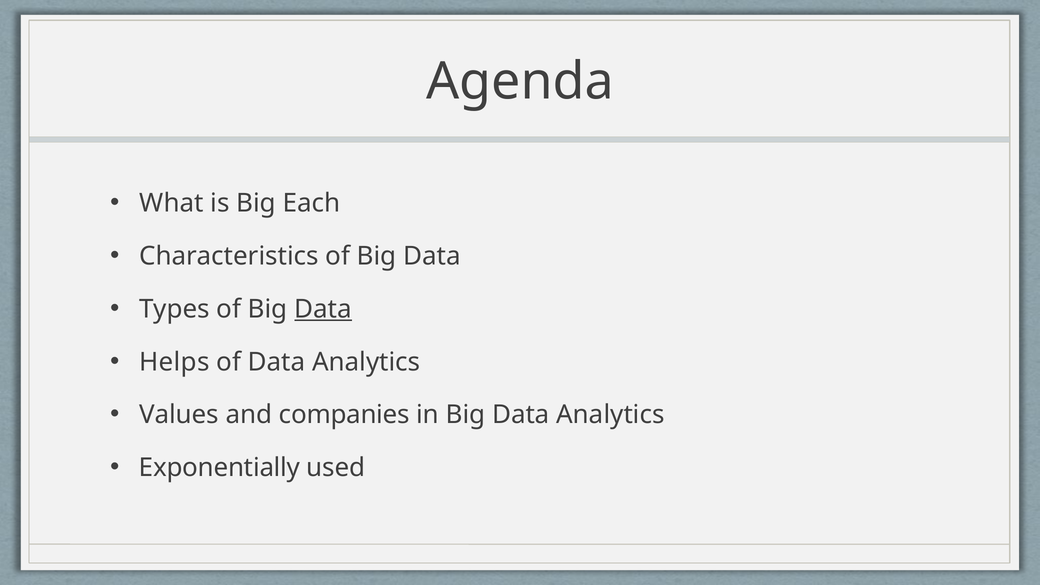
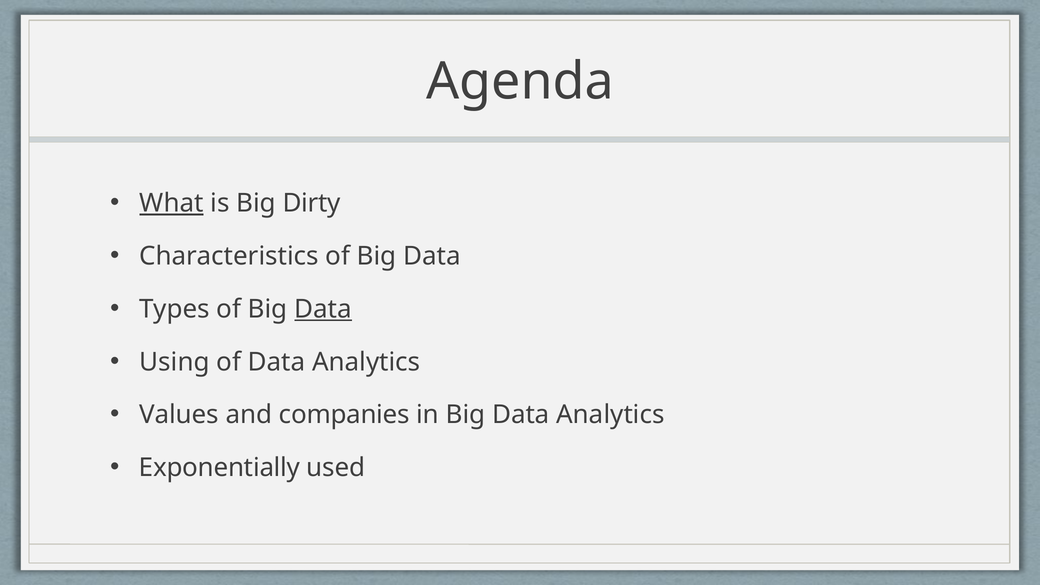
What underline: none -> present (172, 203)
Each: Each -> Dirty (312, 203)
Helps: Helps -> Using (175, 362)
